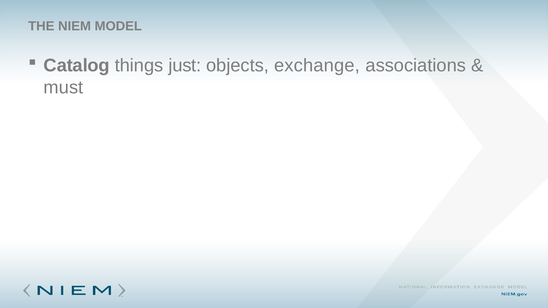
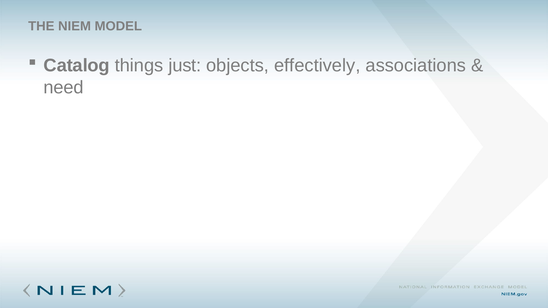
exchange: exchange -> effectively (317, 66)
must: must -> need (64, 88)
